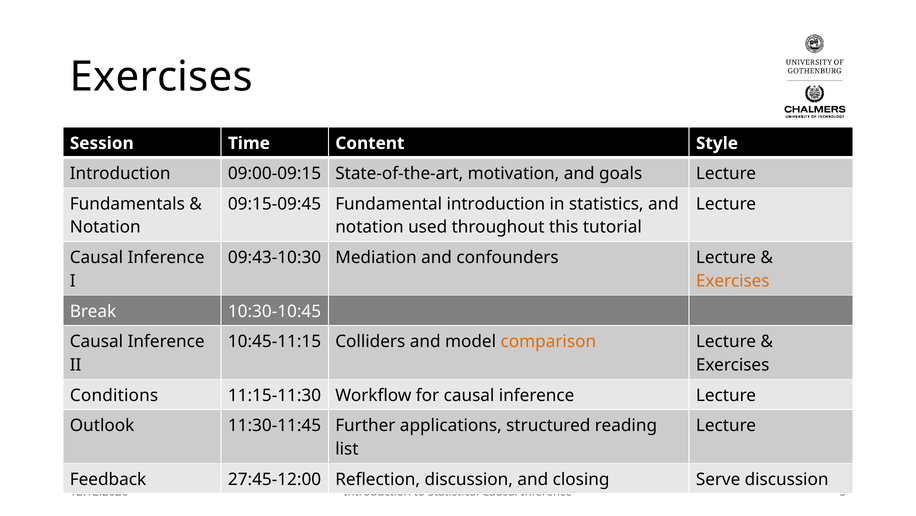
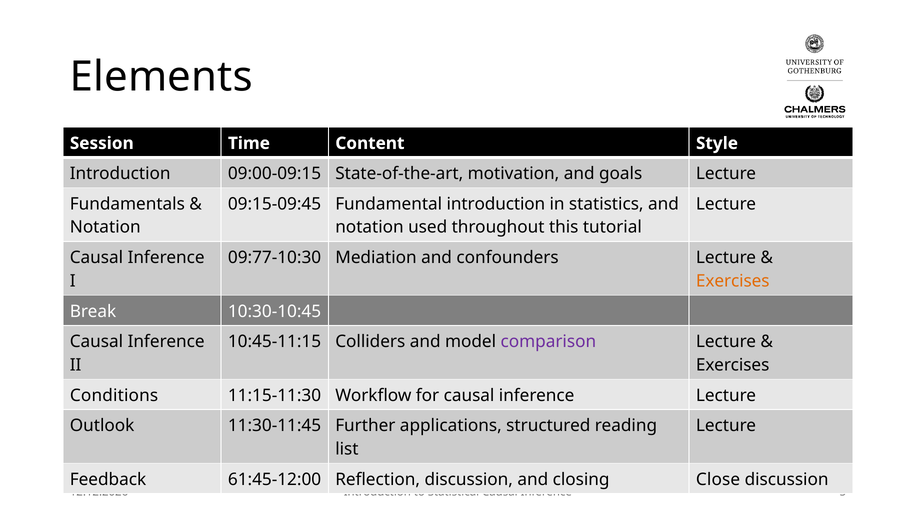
Exercises: Exercises -> Elements (161, 77)
09:43-10:30: 09:43-10:30 -> 09:77-10:30 (275, 257)
comparison colour: orange -> purple (548, 341)
27:45-12:00: 27:45-12:00 -> 61:45-12:00 (275, 479)
Serve: Serve -> Close (718, 479)
